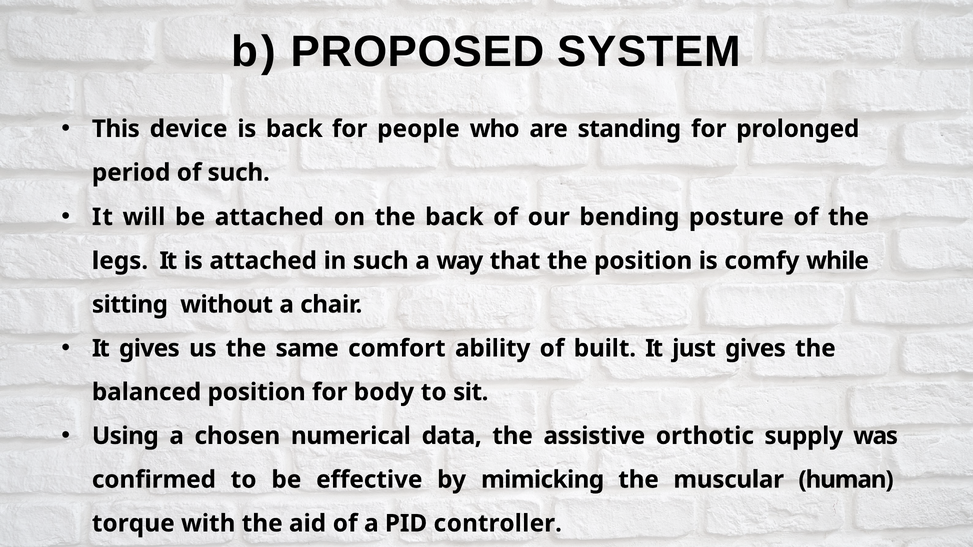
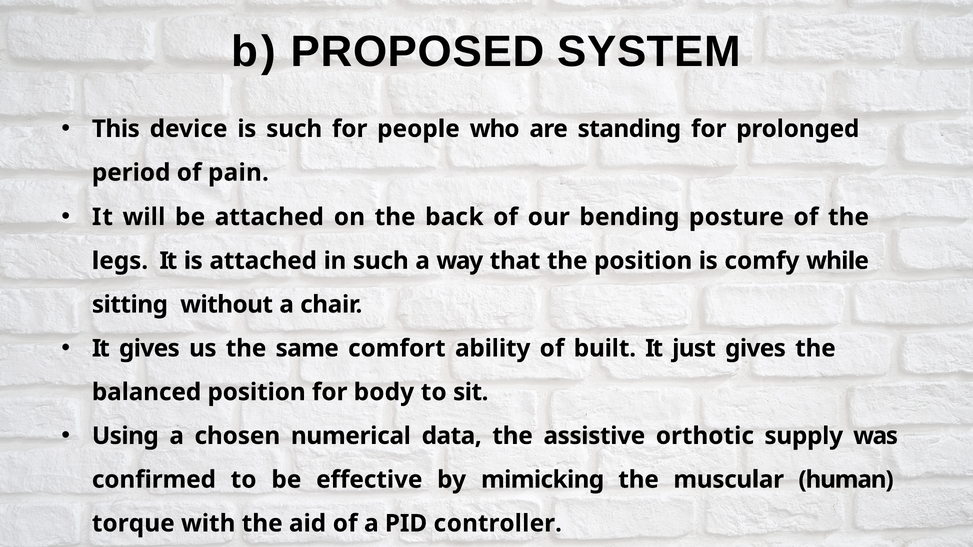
is back: back -> such (294, 129)
of such: such -> pain (238, 173)
